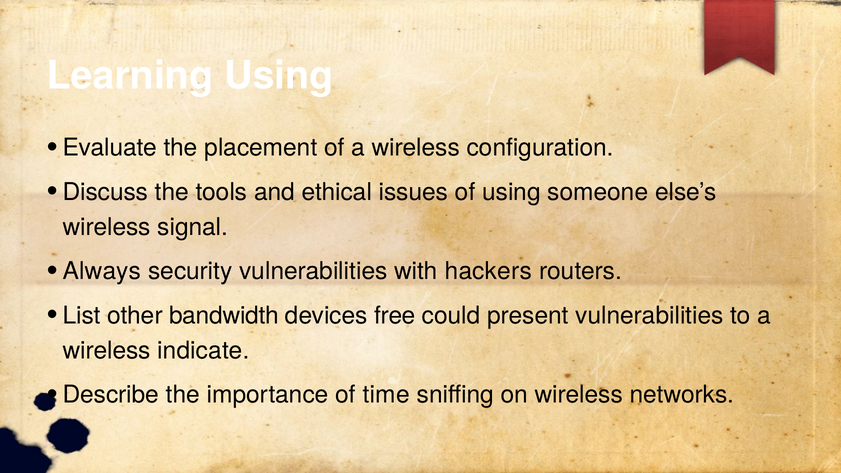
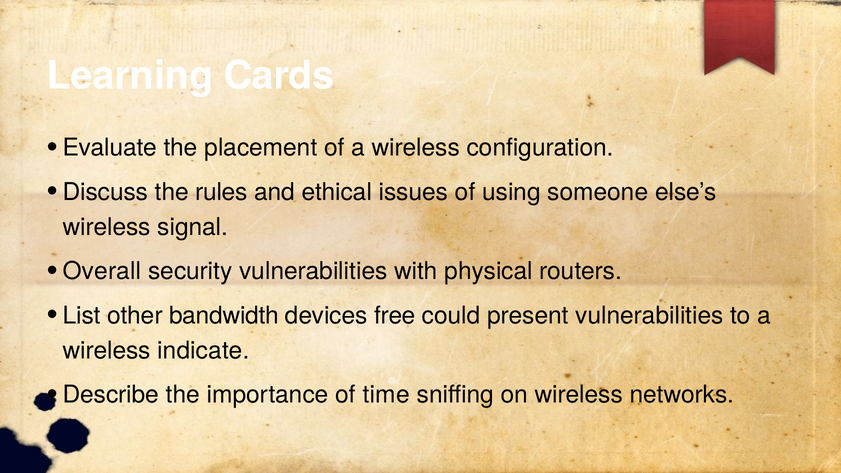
Learning Using: Using -> Cards (279, 76)
tools: tools -> rules (222, 192)
Always: Always -> Overall (102, 271)
hackers: hackers -> physical (489, 271)
